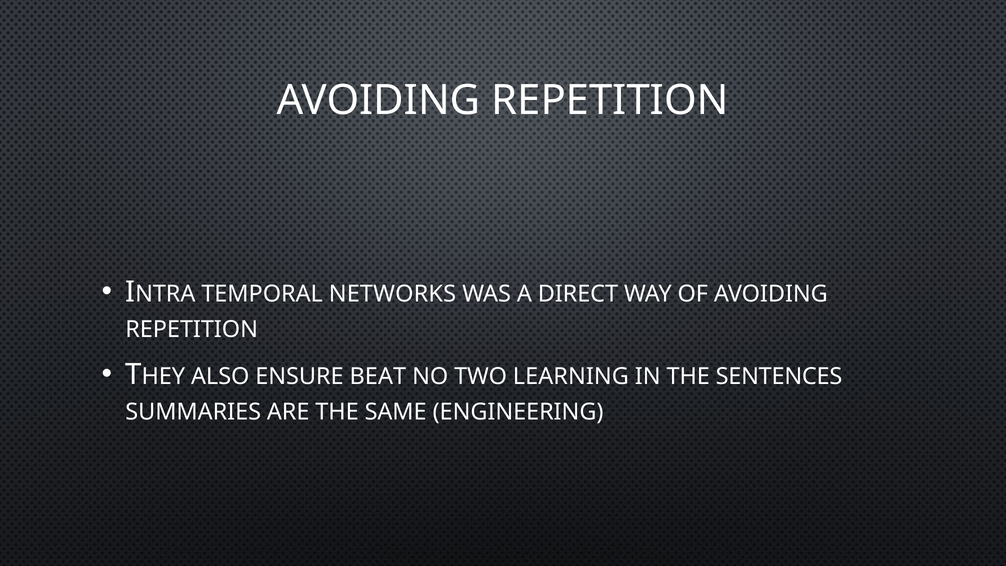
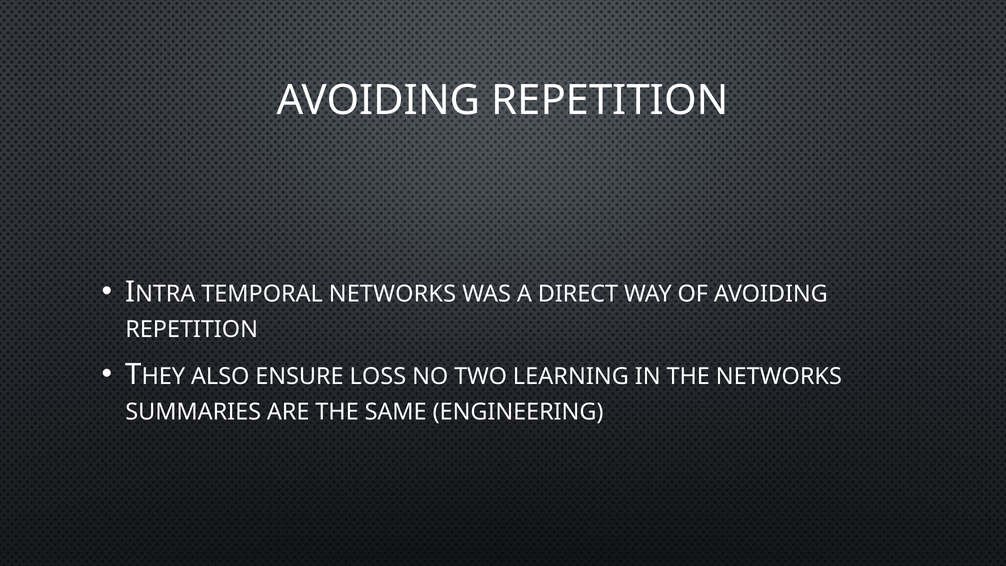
BEAT: BEAT -> LOSS (378, 377)
THE SENTENCES: SENTENCES -> NETWORKS (779, 377)
